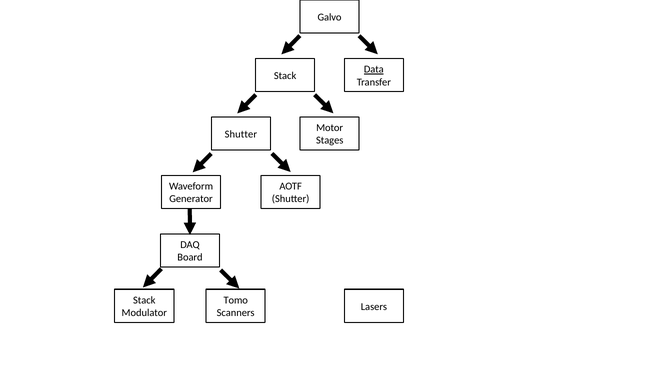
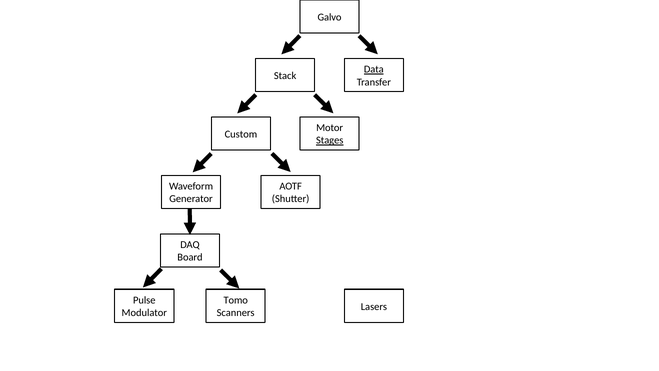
Shutter: Shutter -> Custom (241, 134)
Stages underline: none -> present (330, 140)
Stack: Stack -> Pulse (144, 300)
